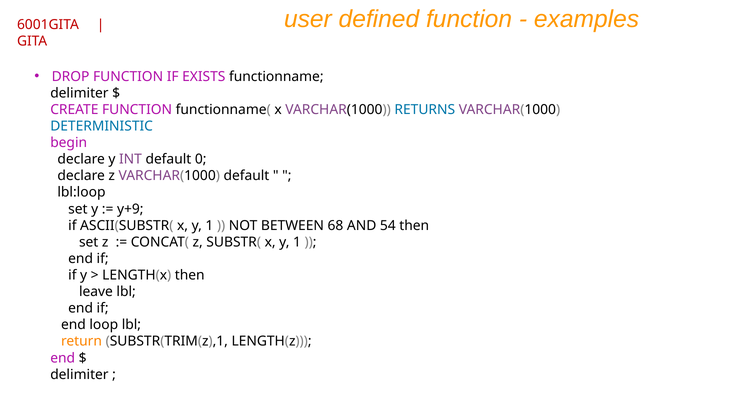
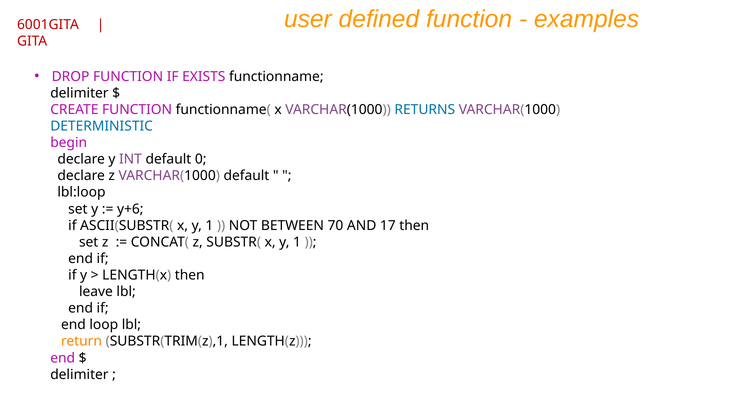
y+9: y+9 -> y+6 (130, 209)
68: 68 -> 70 (335, 226)
54: 54 -> 17 (388, 226)
